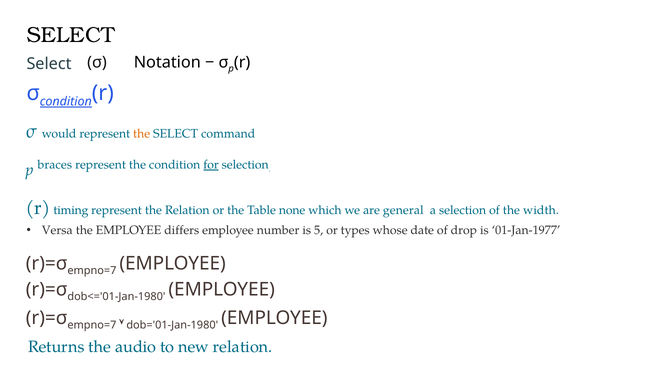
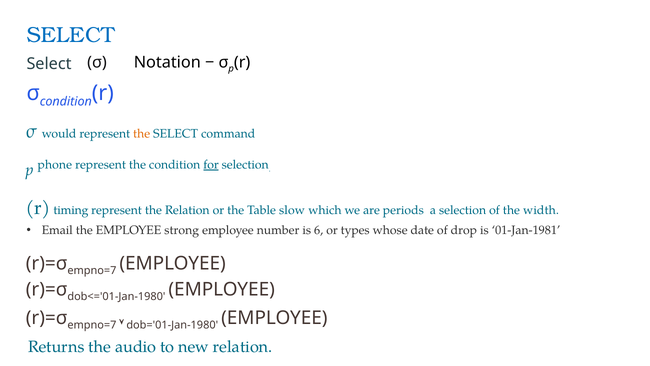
SELECT colour: black -> blue (71, 35)
condition underline: present -> none (66, 101)
braces: braces -> phone (55, 165)
none: none -> slow (292, 210)
general: general -> periods (403, 210)
Versa: Versa -> Email (57, 230)
differs: differs -> strong (182, 230)
5: 5 -> 6 (319, 230)
01-Jan-1977: 01-Jan-1977 -> 01-Jan-1981 (526, 230)
